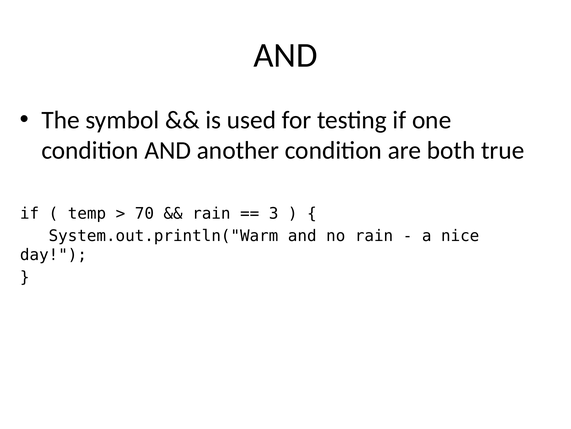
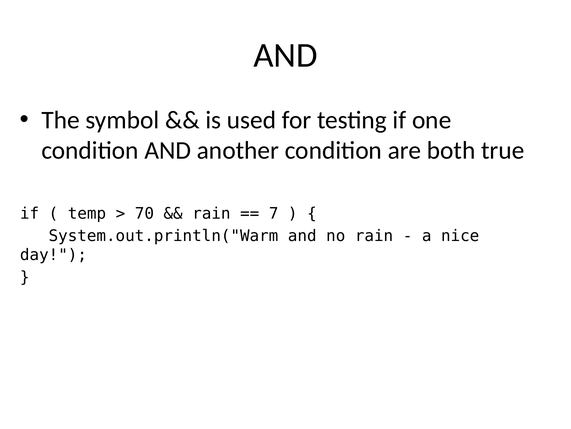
3: 3 -> 7 (274, 213)
